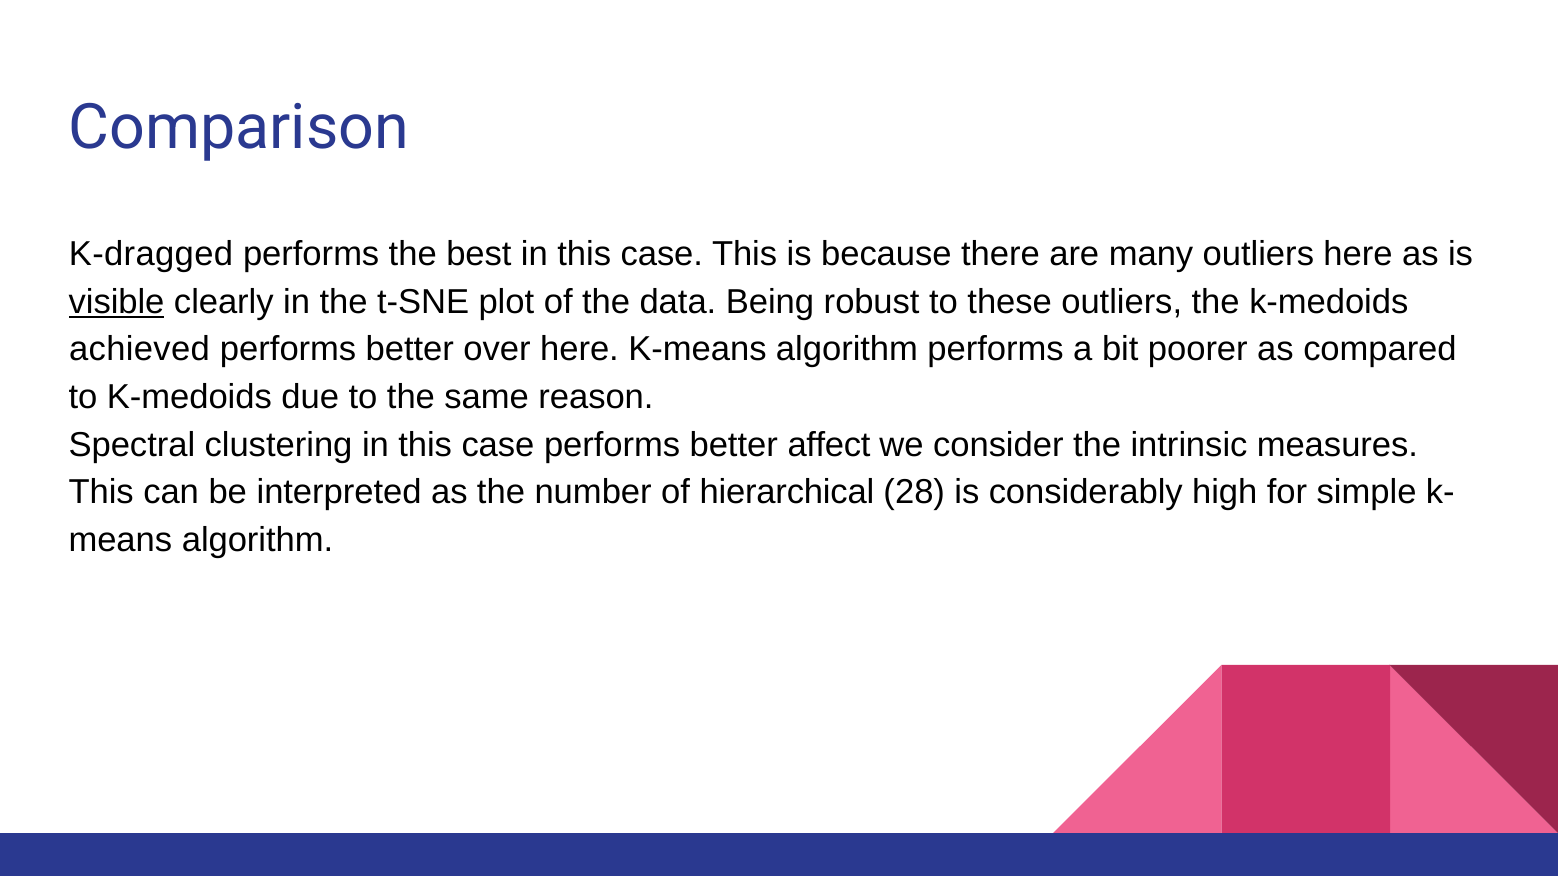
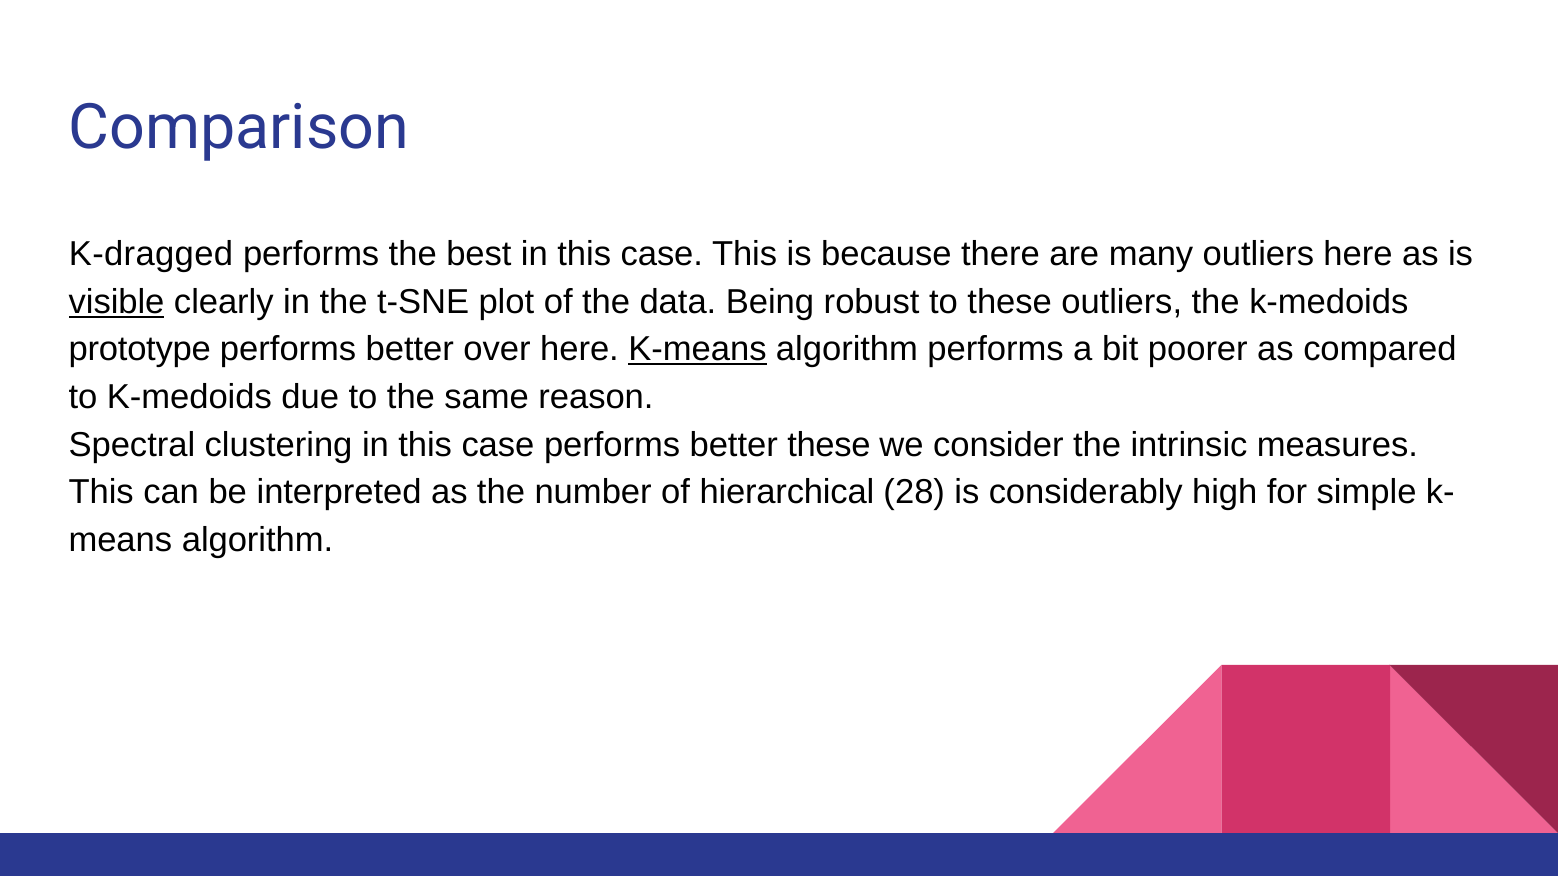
achieved: achieved -> prototype (140, 350)
K-means underline: none -> present (697, 350)
better affect: affect -> these (829, 445)
